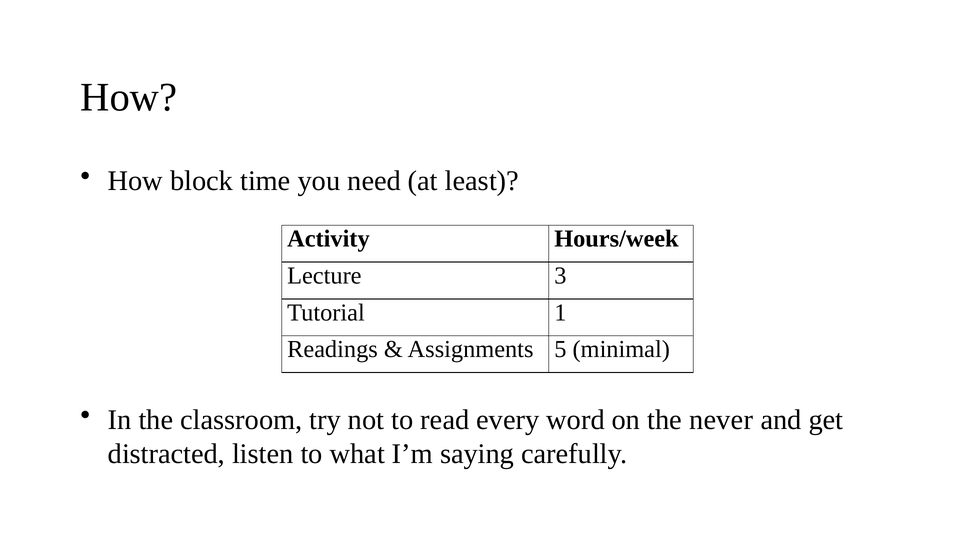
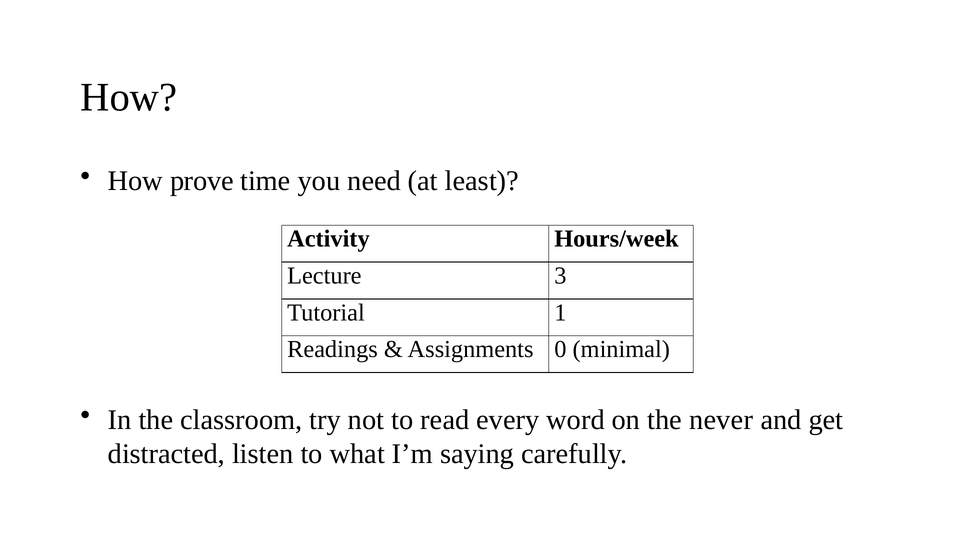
block: block -> prove (202, 181)
5: 5 -> 0 (560, 350)
